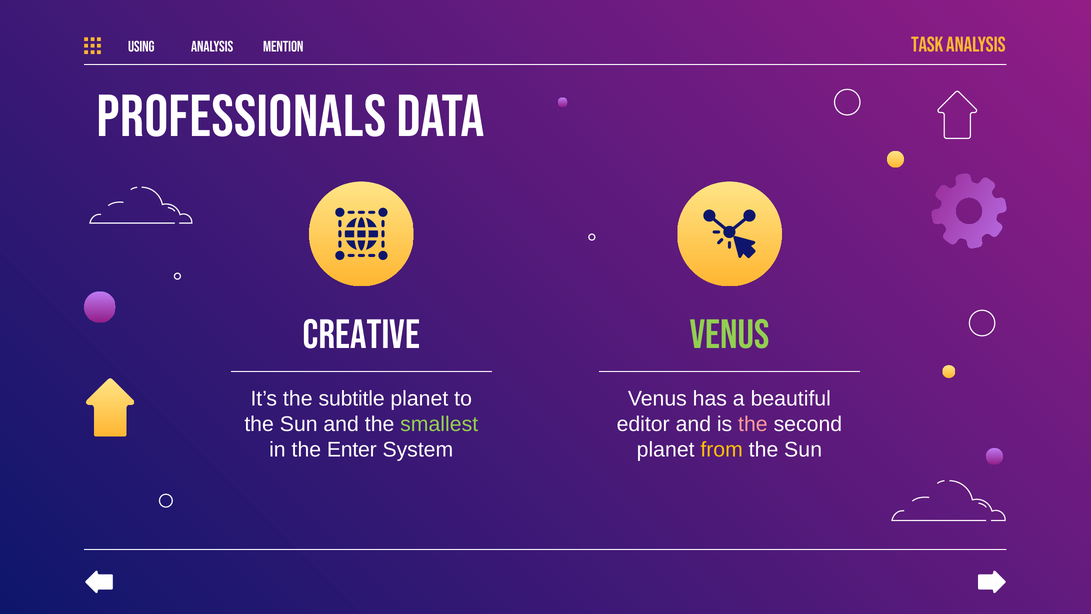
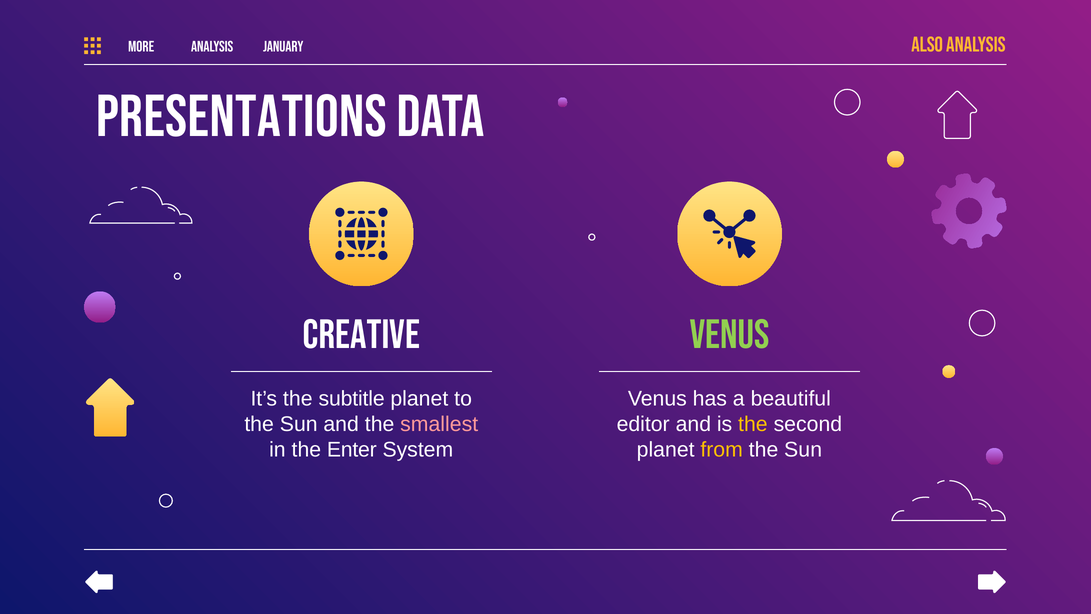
Task: Task -> Also (927, 45)
USING: USING -> MORE (141, 47)
MENTION: MENTION -> JANUARY (283, 47)
PROFESSIONALS: PROFESSIONALS -> PRESENTATIONS (242, 117)
smallest colour: light green -> pink (439, 424)
the colour: pink -> yellow (753, 424)
